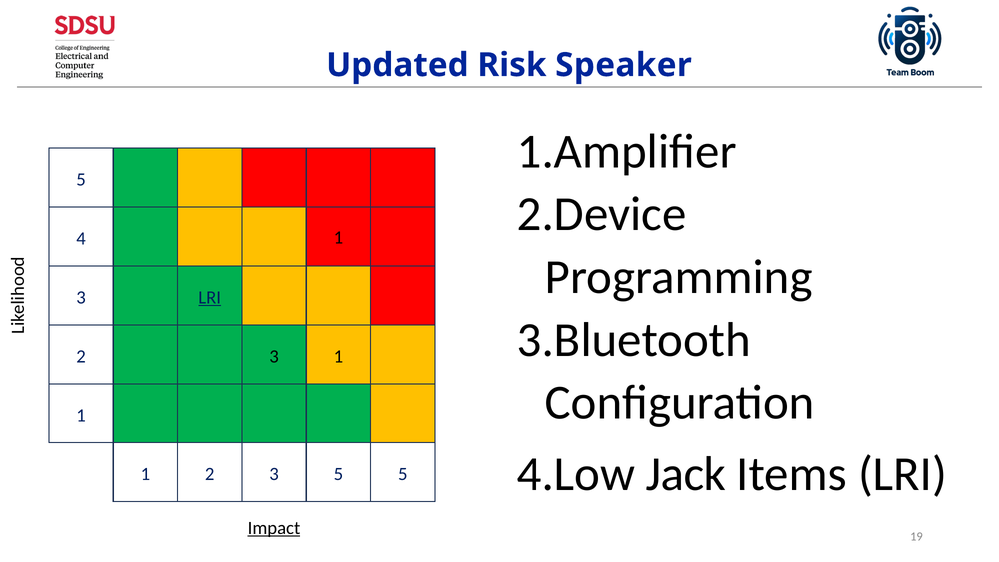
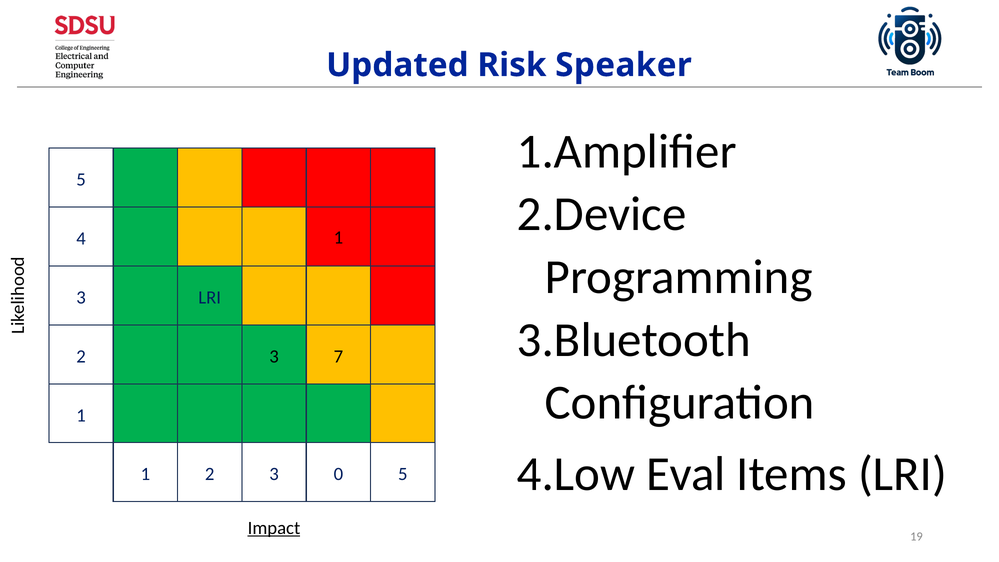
LRI underline: present -> none (210, 297)
3 1: 1 -> 7 (338, 356)
Jack: Jack -> Eval (686, 474)
3 5: 5 -> 0 (338, 474)
